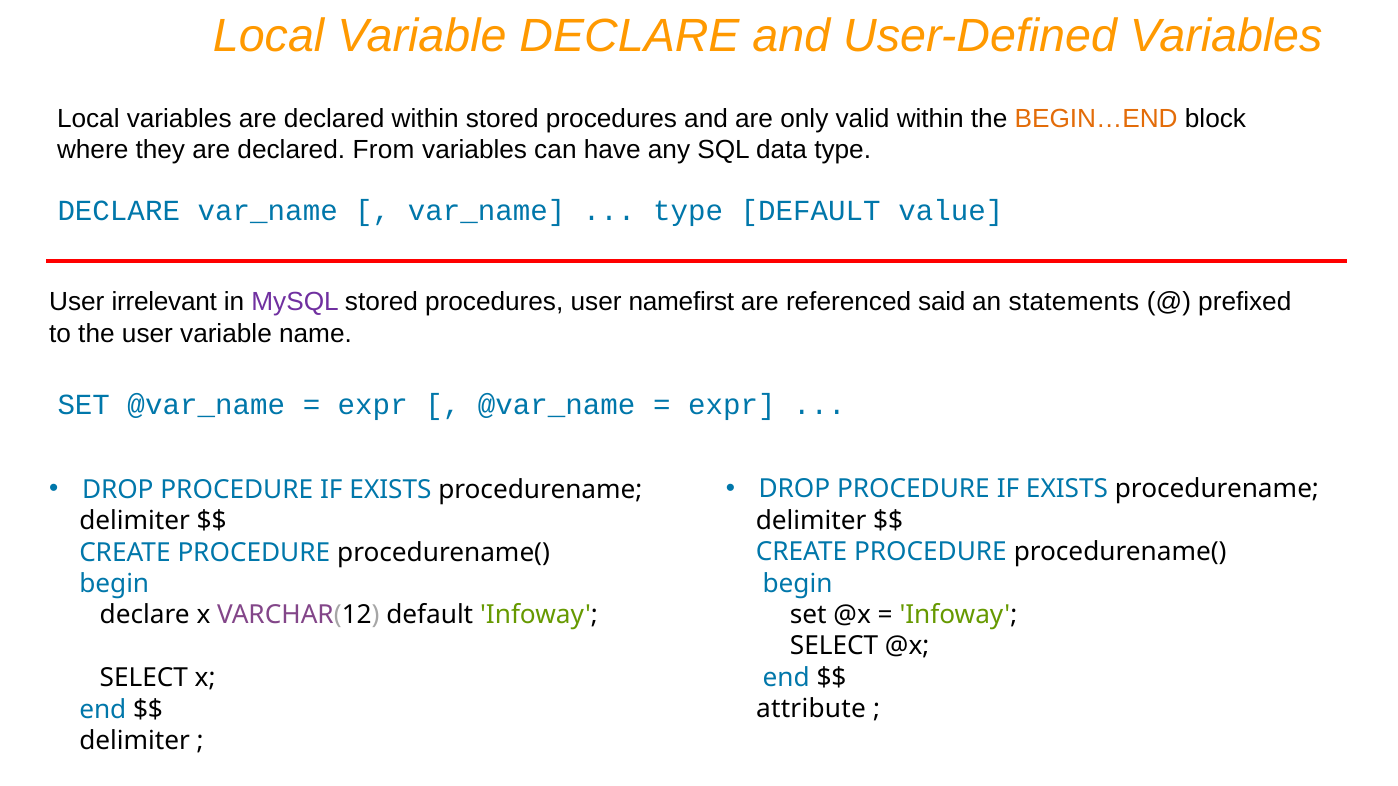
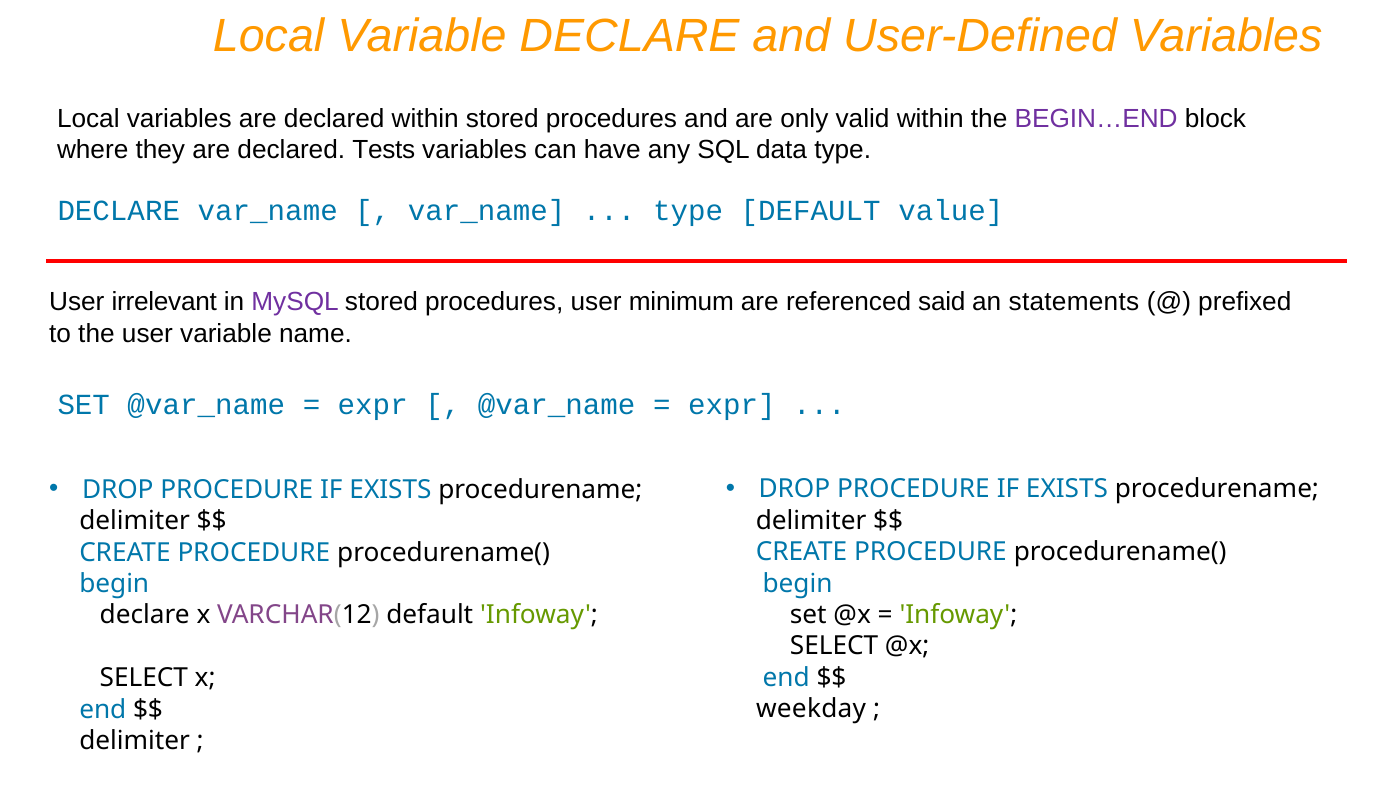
BEGIN…END colour: orange -> purple (1096, 119)
From: From -> Tests (384, 150)
namefirst: namefirst -> minimum (681, 302)
attribute: attribute -> weekday (811, 709)
